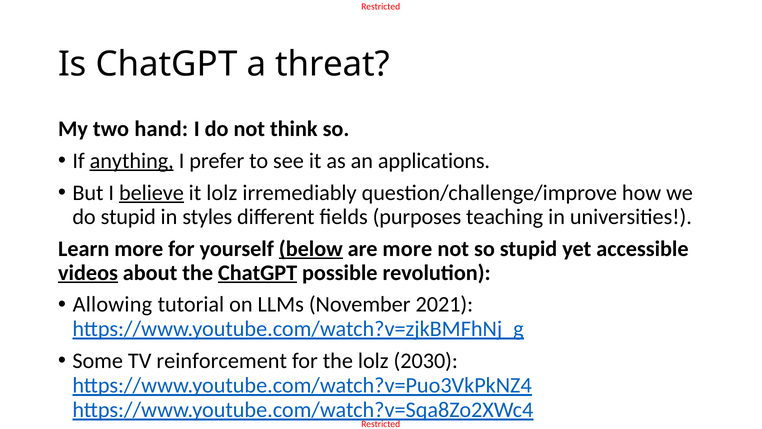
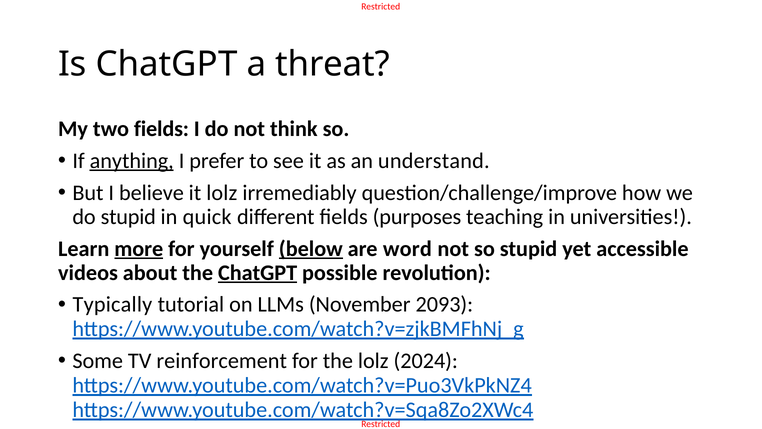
two hand: hand -> fields (161, 129)
applications: applications -> understand (434, 161)
believe underline: present -> none (151, 193)
styles: styles -> quick (207, 217)
more underline: none -> present (139, 248)
are more: more -> word (407, 248)
videos underline: present -> none (88, 272)
Allowing: Allowing -> Typically (112, 304)
2021: 2021 -> 2093 (444, 304)
2030: 2030 -> 2024 (426, 361)
